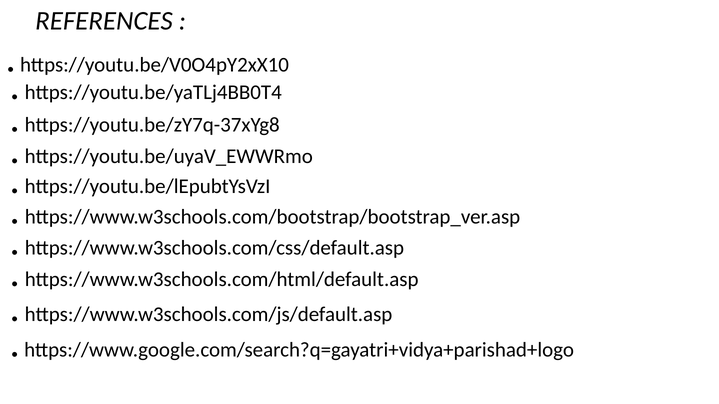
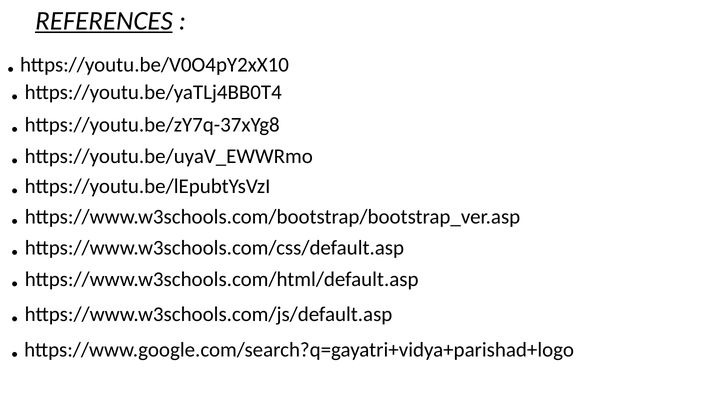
REFERENCES underline: none -> present (104, 21)
